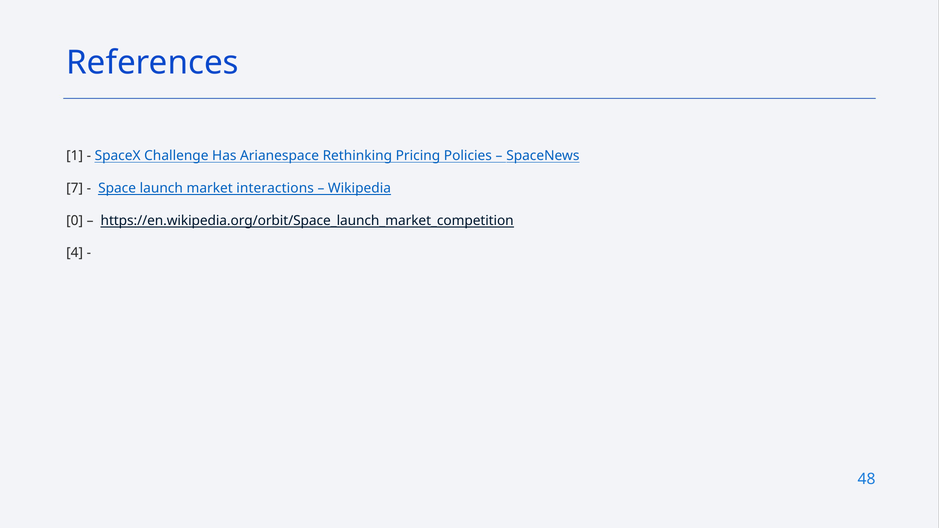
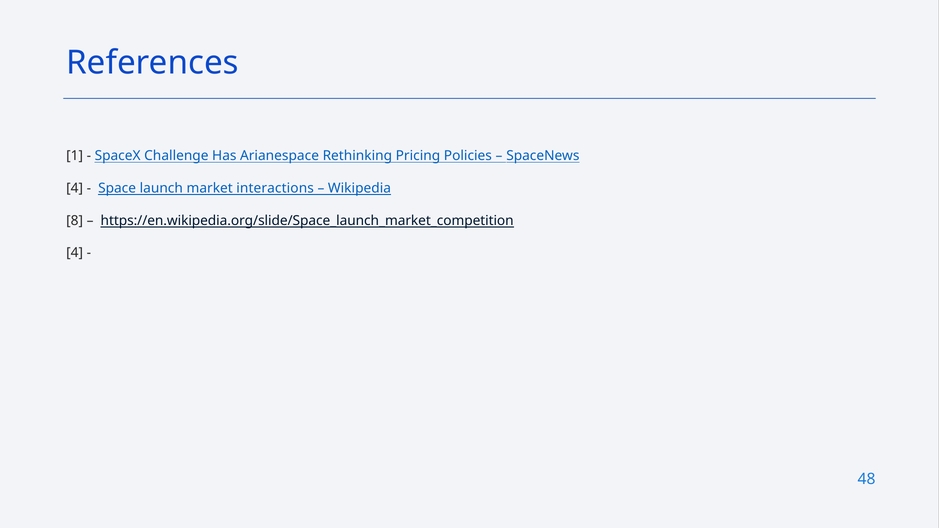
7: 7 -> 4 (75, 188)
0: 0 -> 8 (75, 221)
https://en.wikipedia.org/orbit/Space_launch_market_competition: https://en.wikipedia.org/orbit/Space_launch_market_competition -> https://en.wikipedia.org/slide/Space_launch_market_competition (307, 221)
